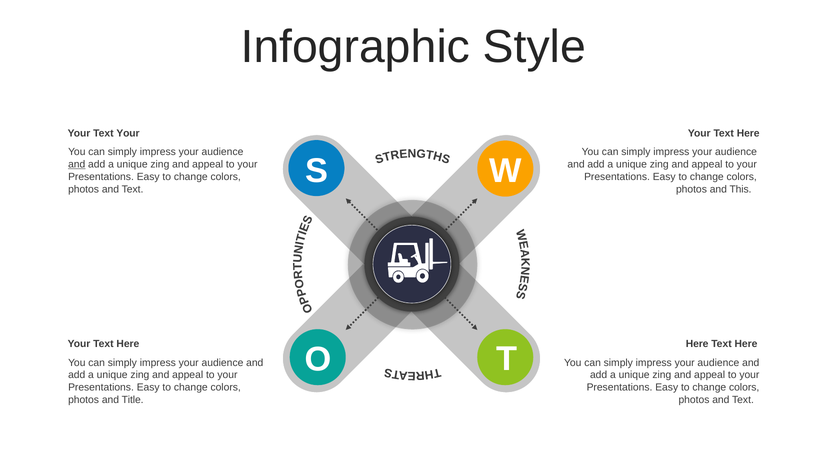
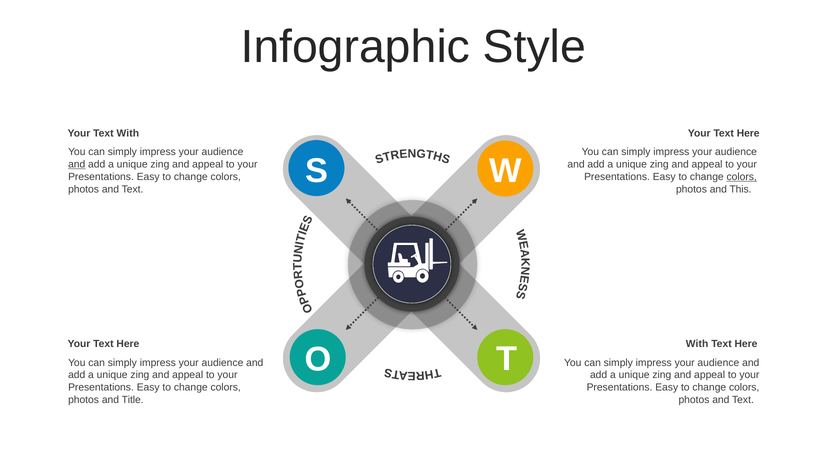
Your Text Your: Your -> With (128, 133)
colors underline: none -> present (742, 177)
Here: Here -> With (697, 344)
